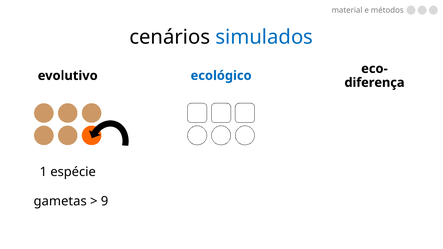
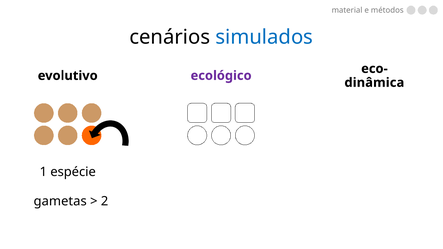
ecológico colour: blue -> purple (221, 76)
diferença: diferença -> dinâmica (374, 83)
9: 9 -> 2 (105, 202)
